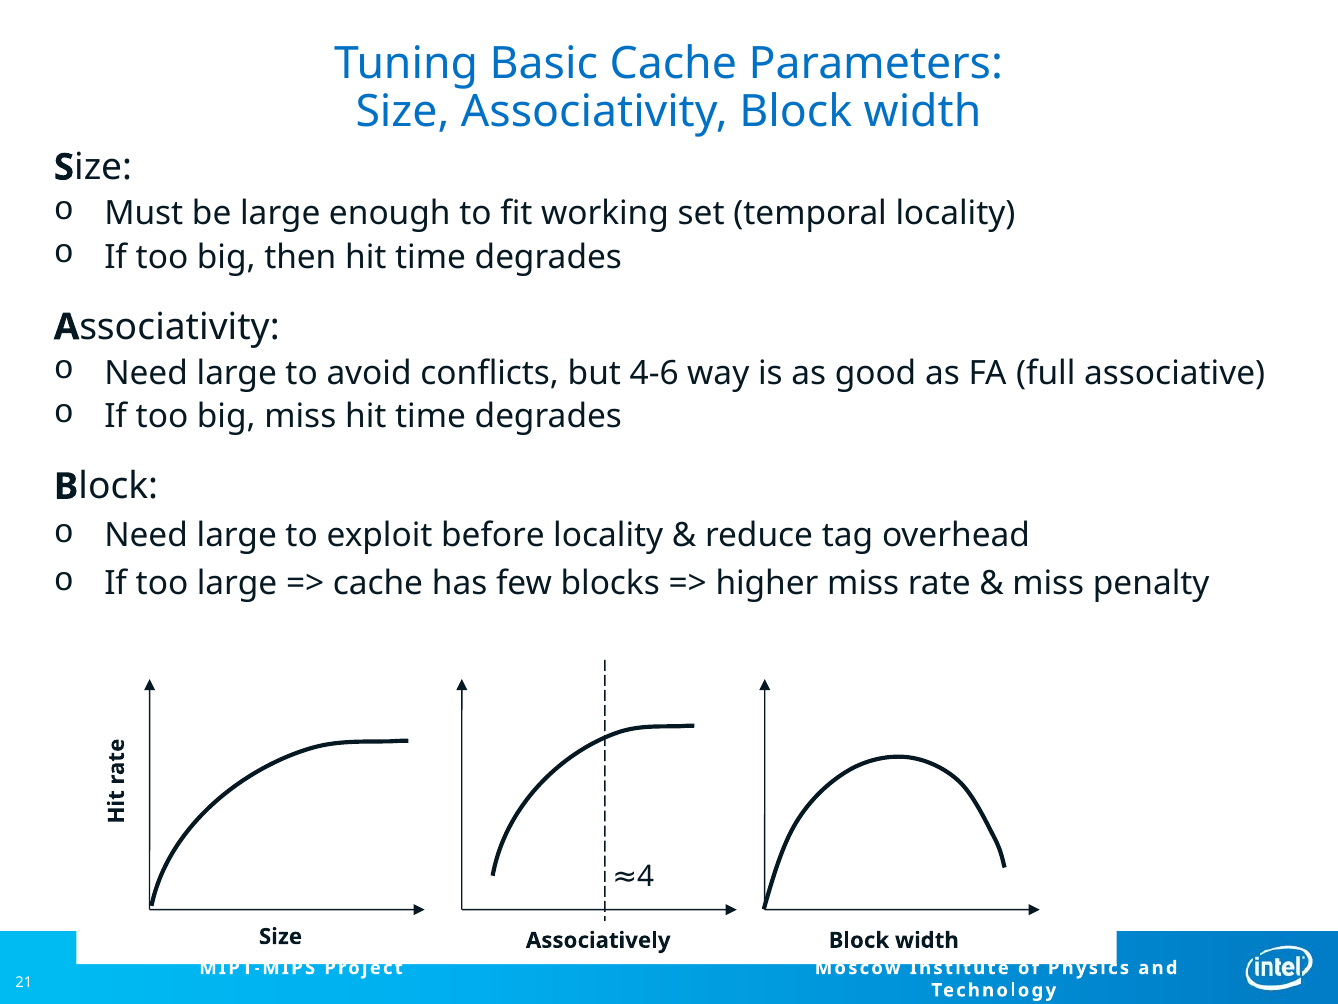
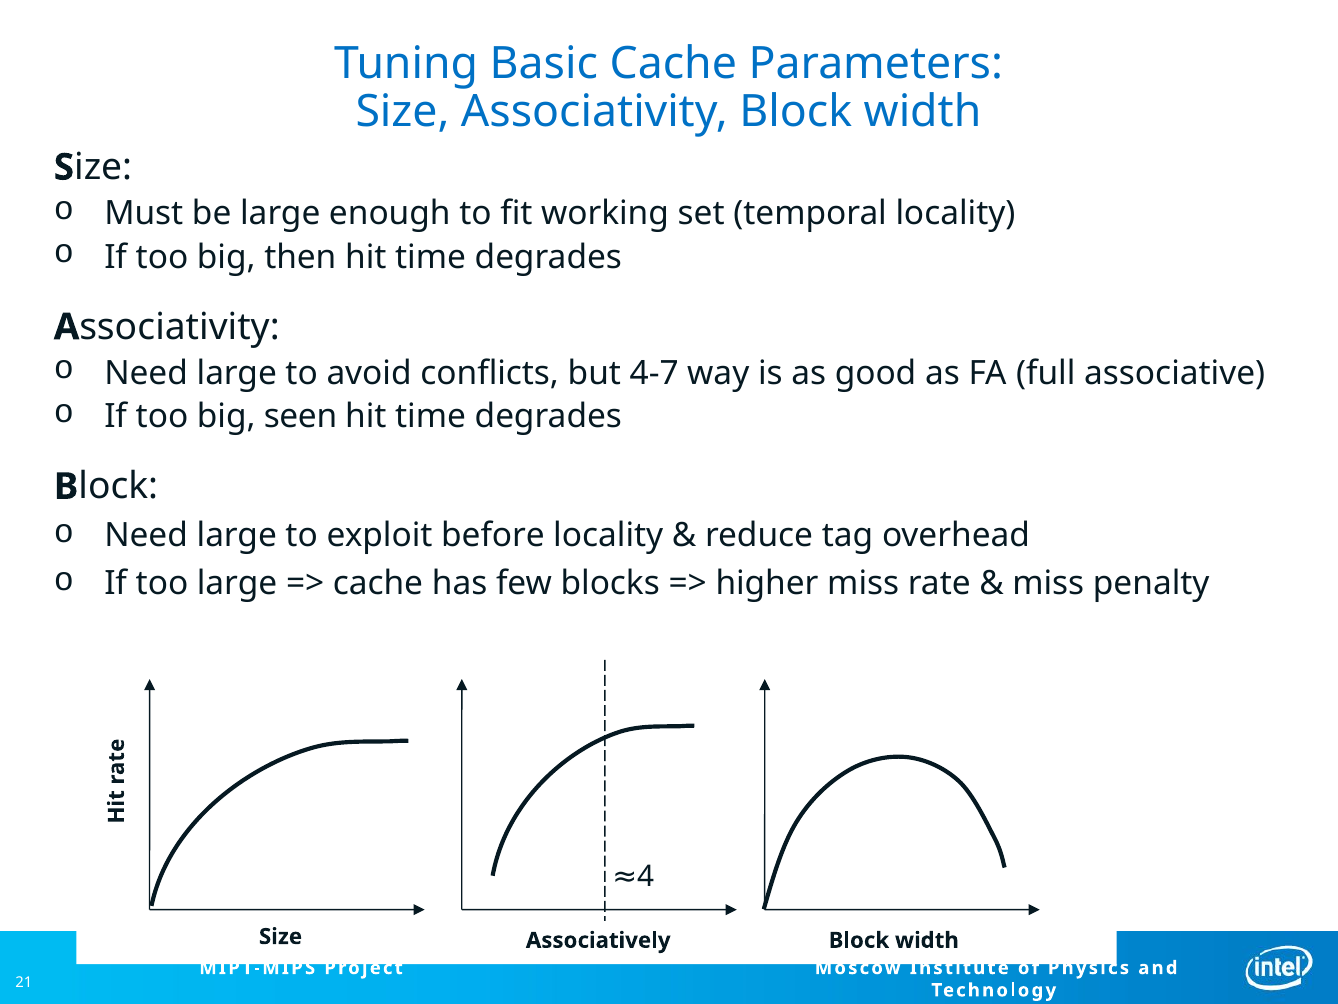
4-6: 4-6 -> 4-7 (654, 373)
big miss: miss -> seen (300, 416)
